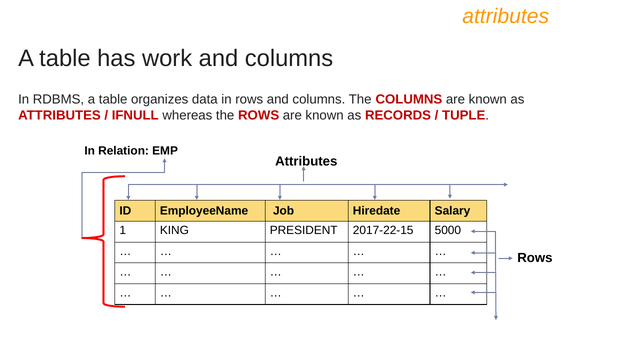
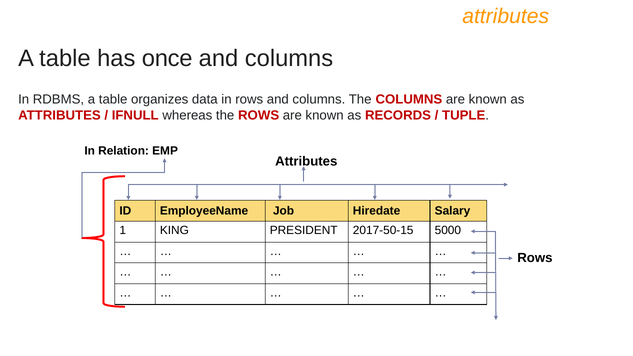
work: work -> once (167, 59)
2017-22-15: 2017-22-15 -> 2017-50-15 (383, 230)
